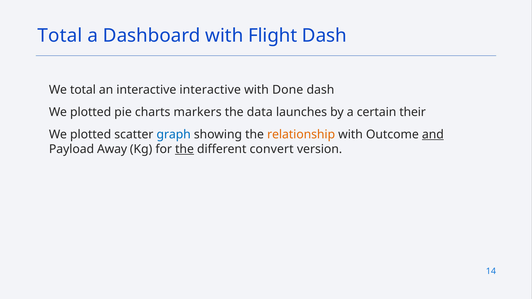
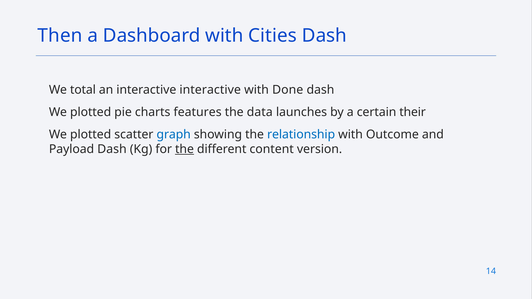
Total: Total -> Then (60, 36)
Flight: Flight -> Cities (273, 36)
markers: markers -> features (198, 112)
relationship colour: orange -> blue (301, 135)
and underline: present -> none (433, 135)
Payload Away: Away -> Dash (112, 149)
convert: convert -> content (272, 149)
